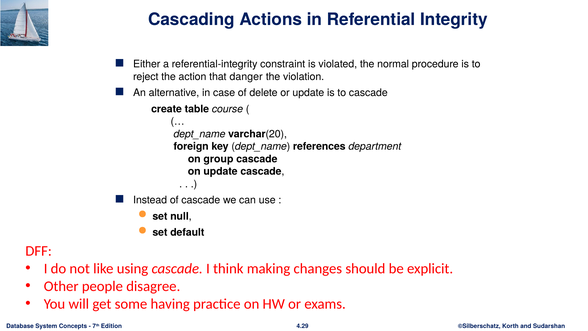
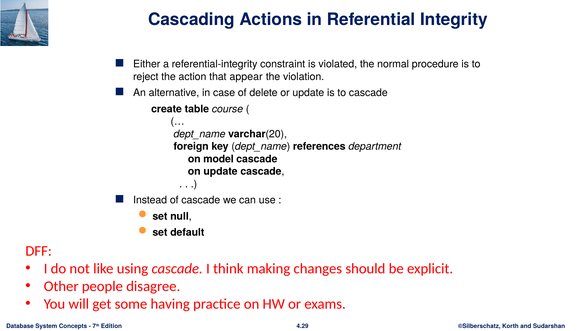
danger: danger -> appear (246, 77)
group: group -> model (219, 159)
